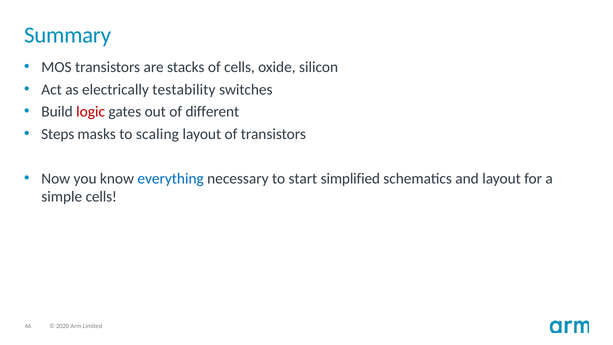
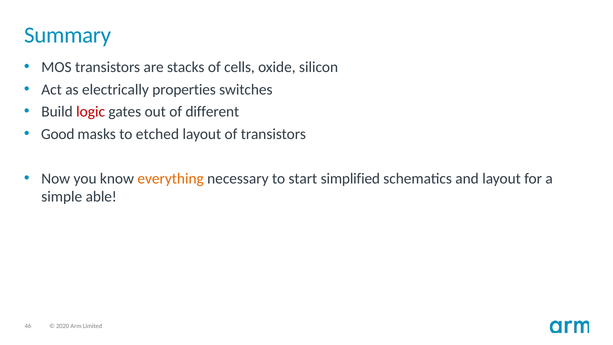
testability: testability -> properties (184, 89)
Steps: Steps -> Good (58, 134)
scaling: scaling -> etched (157, 134)
everything colour: blue -> orange (171, 178)
simple cells: cells -> able (101, 197)
